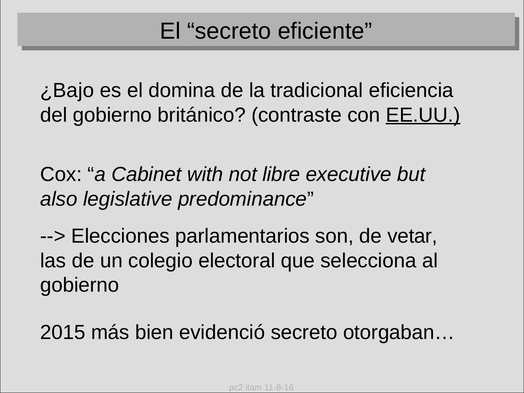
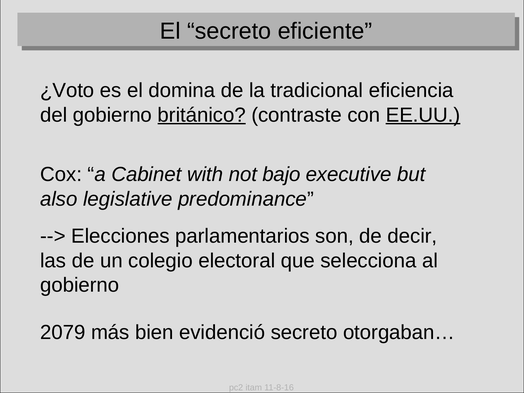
¿Bajo: ¿Bajo -> ¿Voto (67, 91)
británico underline: none -> present (202, 115)
libre: libre -> bajo (281, 175)
vetar: vetar -> decir (412, 236)
2015: 2015 -> 2079 (63, 332)
